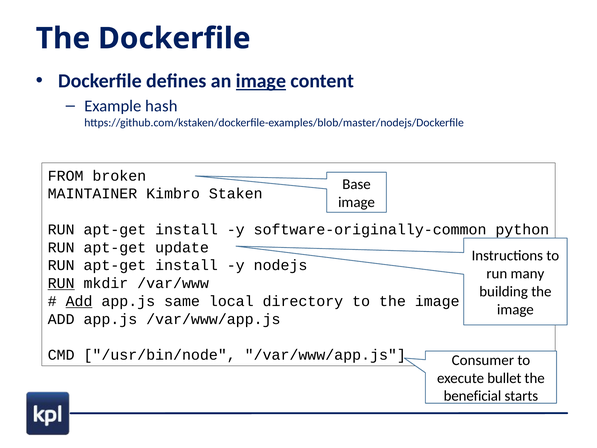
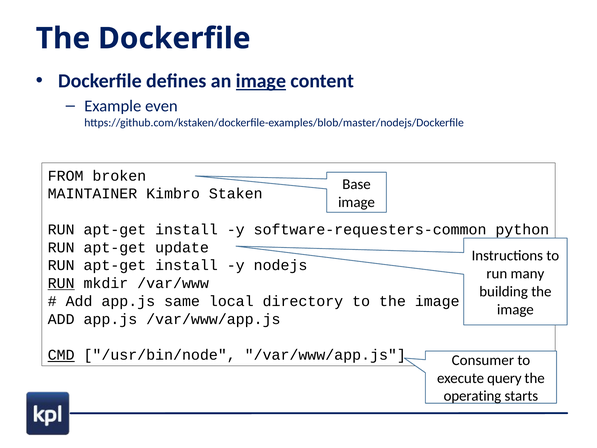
hash: hash -> even (161, 106)
software-originally-common: software-originally-common -> software-requesters-common (370, 229)
Add underline: present -> none (79, 301)
CMD underline: none -> present (61, 355)
bullet: bullet -> query (504, 378)
beneficial: beneficial -> operating (472, 396)
